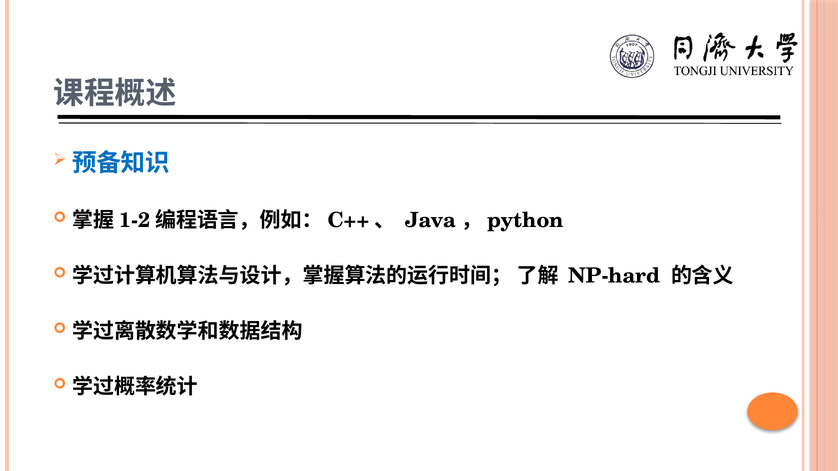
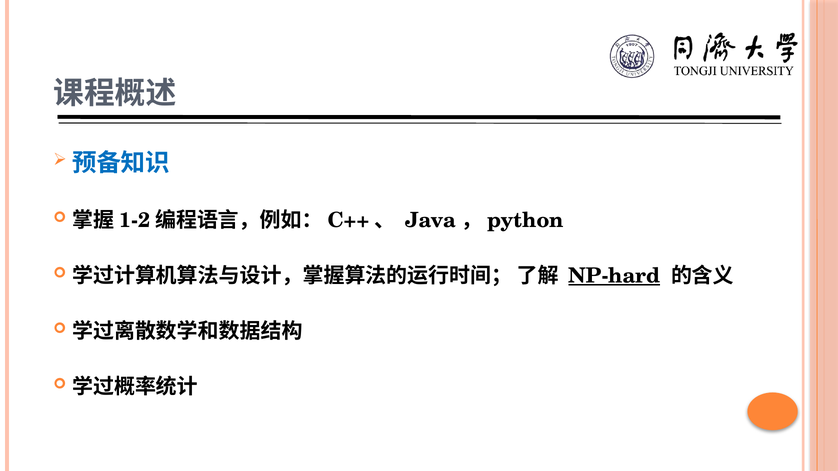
NP-hard underline: none -> present (614, 276)
